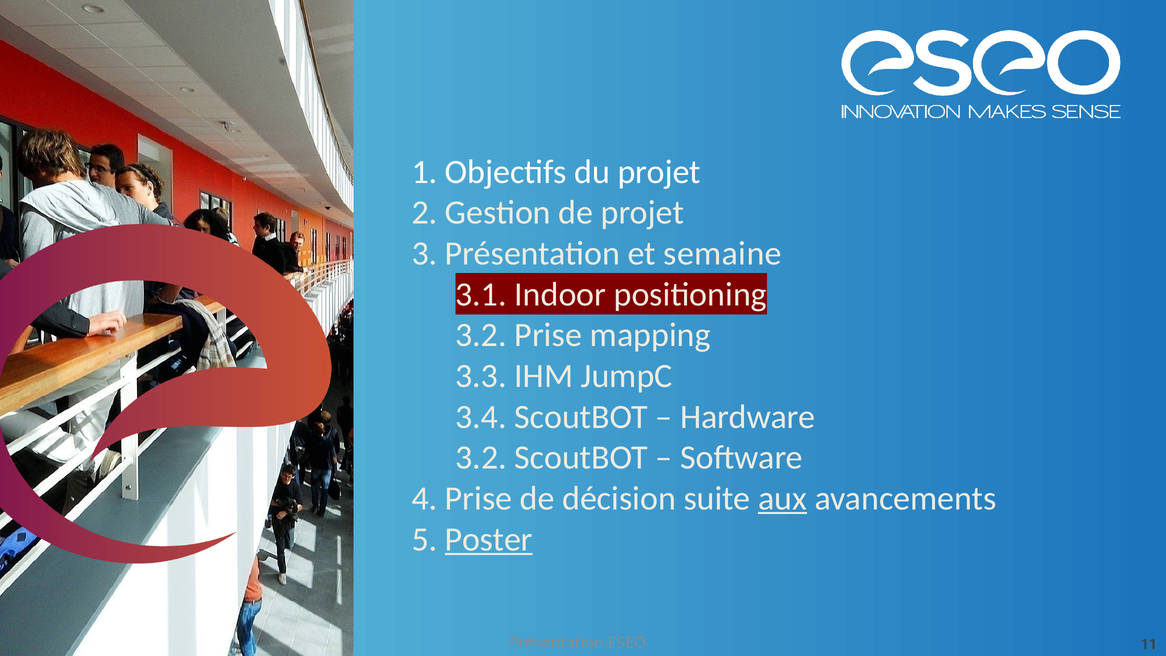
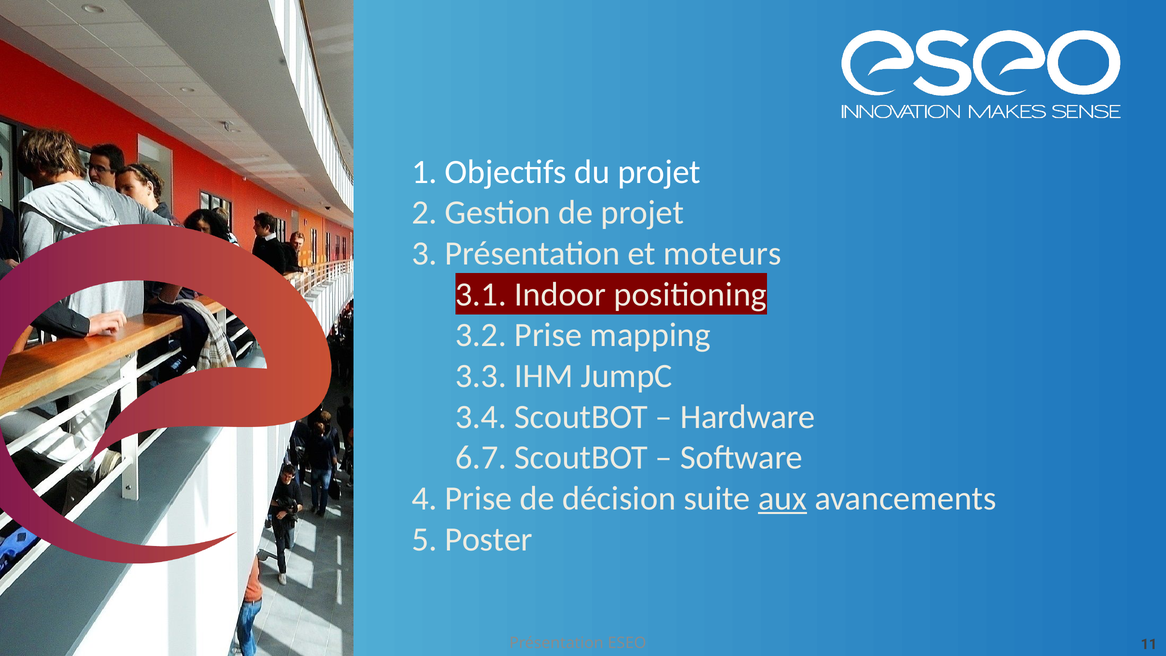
semaine: semaine -> moteurs (723, 253)
3.2: 3.2 -> 6.7 (481, 458)
Poster underline: present -> none (489, 539)
